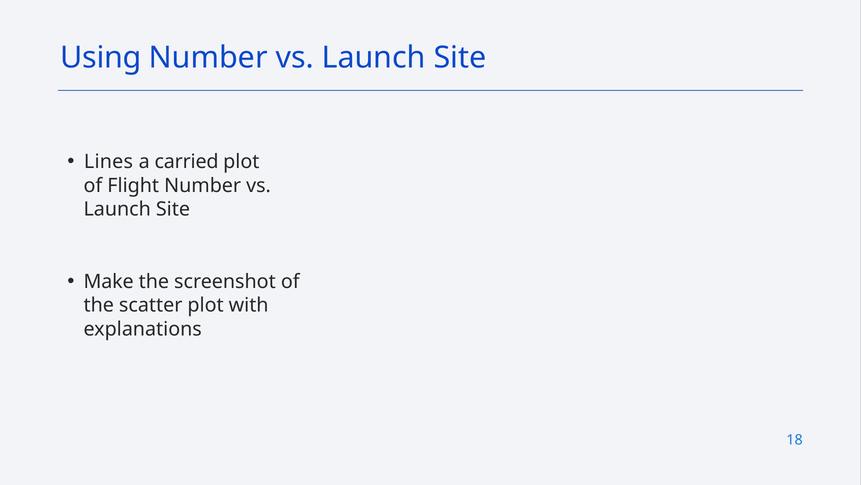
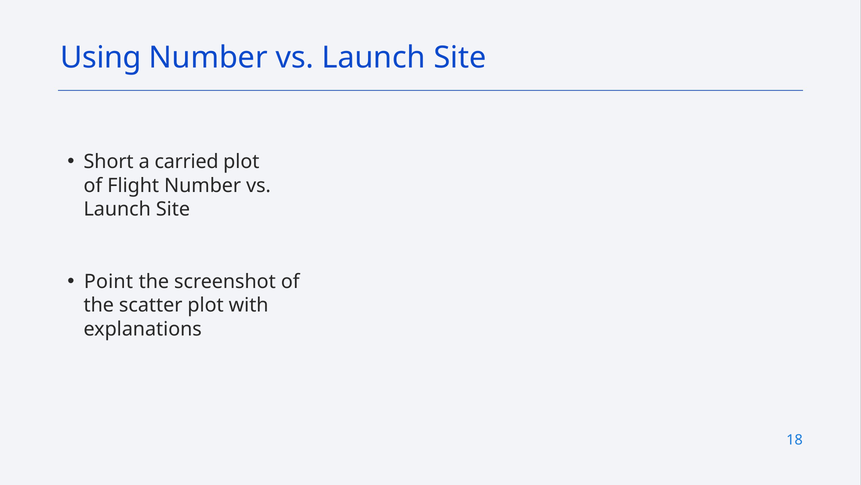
Lines: Lines -> Short (109, 162)
Make: Make -> Point (108, 281)
